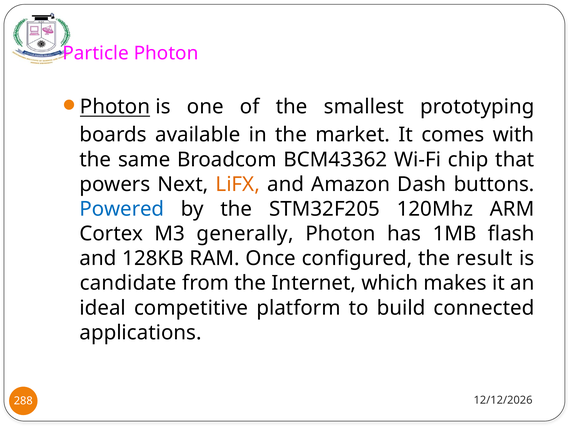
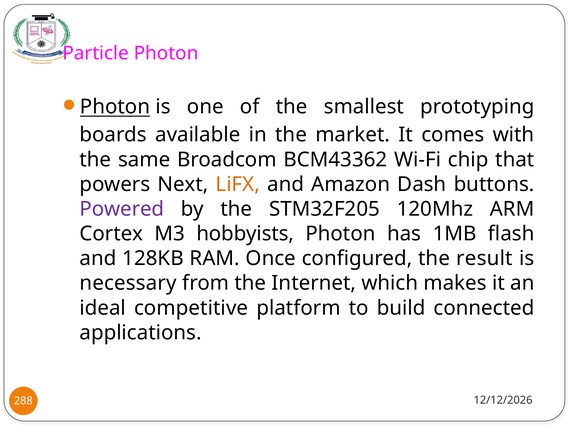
Powered colour: blue -> purple (122, 209)
generally: generally -> hobbyists (245, 234)
candidate: candidate -> necessary (128, 283)
